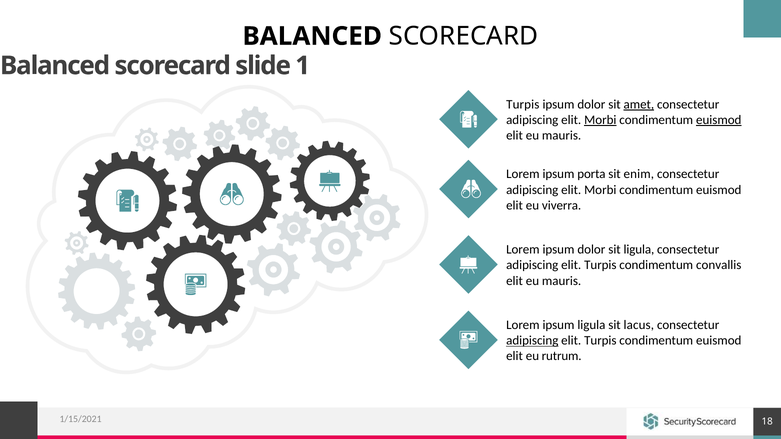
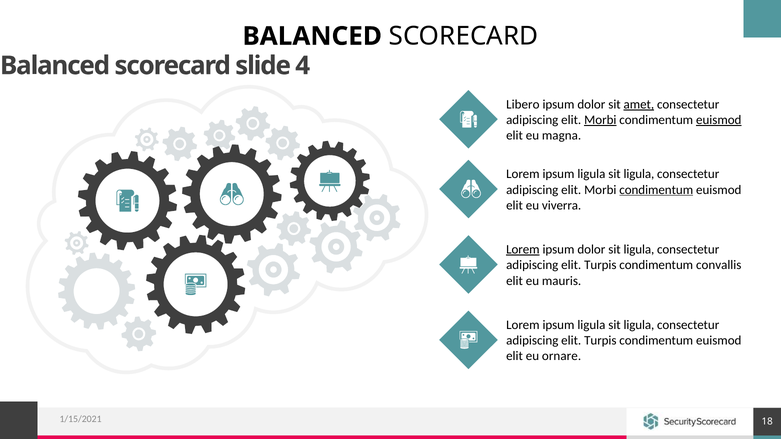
1: 1 -> 4 (303, 66)
Turpis: Turpis -> Libero (523, 104)
mauris: mauris -> magna (562, 136)
porta: porta -> ligula (591, 174)
enim: enim -> ligula (639, 174)
condimentum underline: none -> present (656, 190)
Lorem underline: none -> present (523, 250)
lacus: lacus -> ligula (639, 325)
adipiscing underline: present -> none (532, 341)
rutrum: rutrum -> ornare (562, 356)
